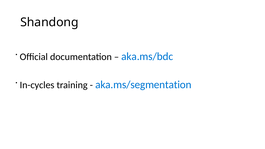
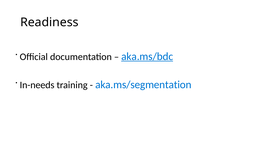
Shandong: Shandong -> Readiness (49, 22)
aka.ms/bdc underline: none -> present (147, 56)
In-cycles: In-cycles -> In-needs (37, 85)
